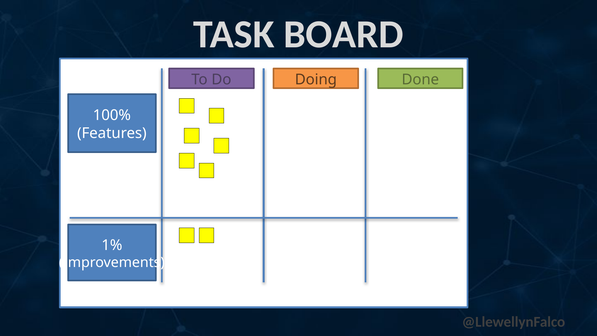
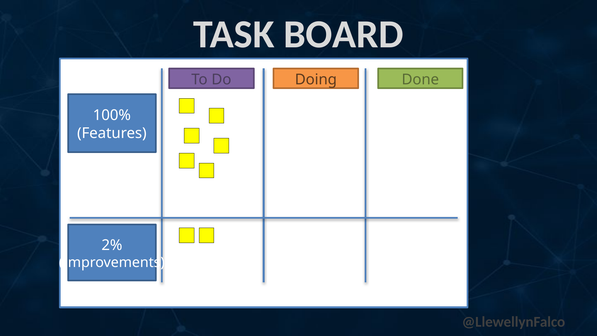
1%: 1% -> 2% (112, 245)
